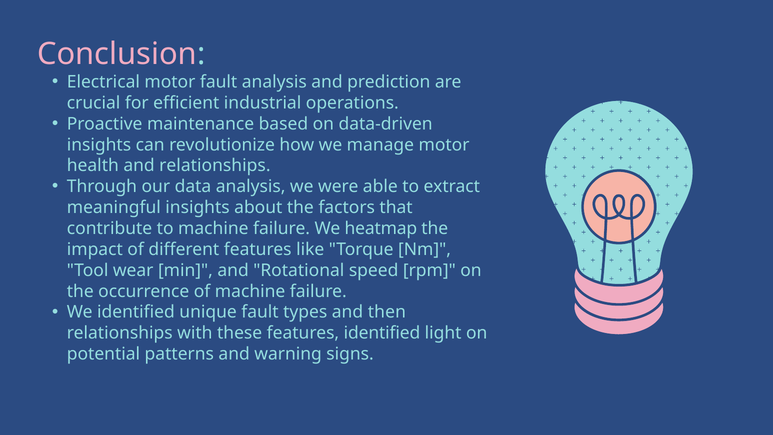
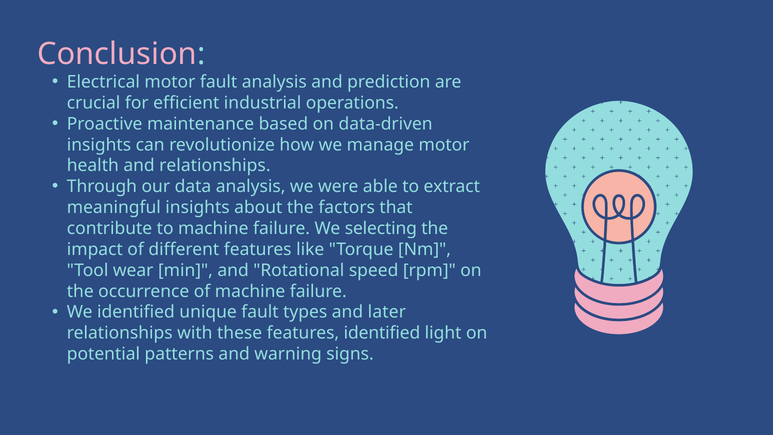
heatmap: heatmap -> selecting (381, 228)
then: then -> later (387, 312)
